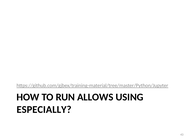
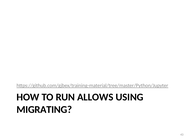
ESPECIALLY: ESPECIALLY -> MIGRATING (44, 110)
